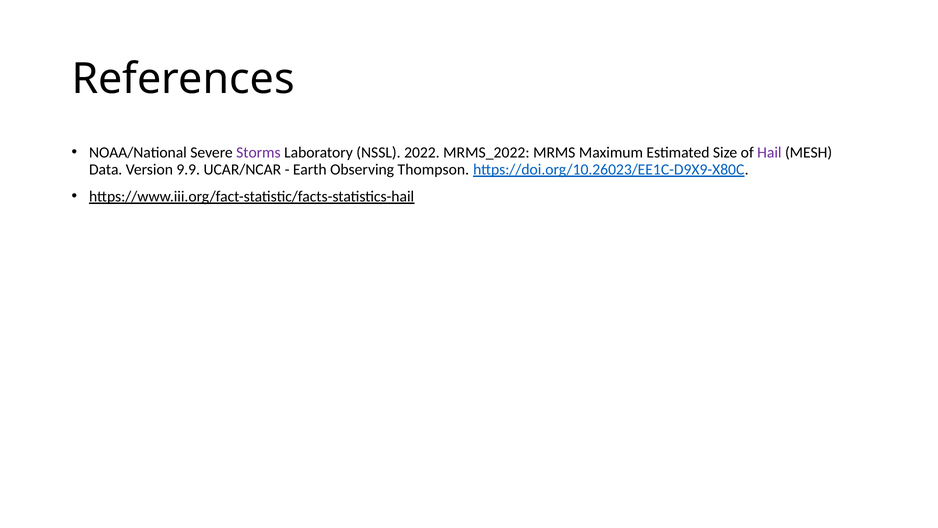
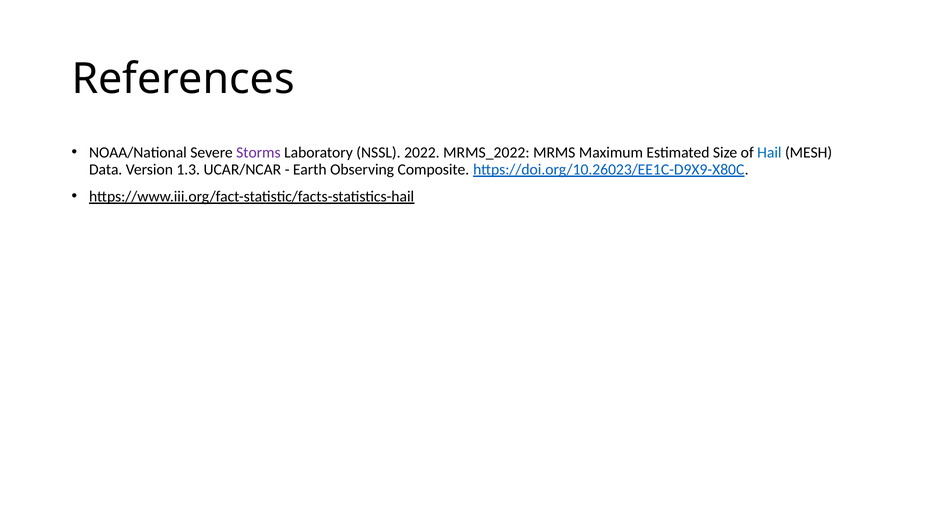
Hail colour: purple -> blue (769, 152)
9.9: 9.9 -> 1.3 (188, 169)
Thompson: Thompson -> Composite (433, 169)
